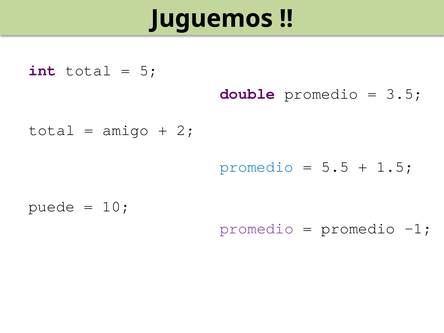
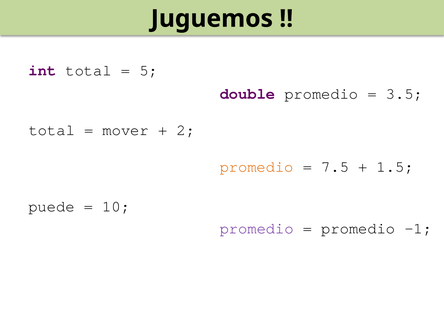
amigo: amigo -> mover (126, 130)
promedio colour: blue -> orange (257, 167)
5.5: 5.5 -> 7.5 (335, 167)
